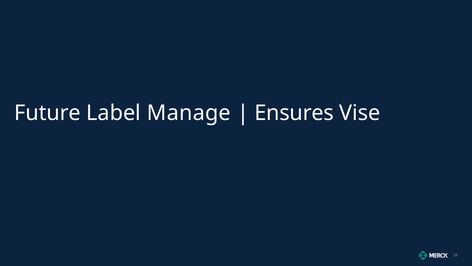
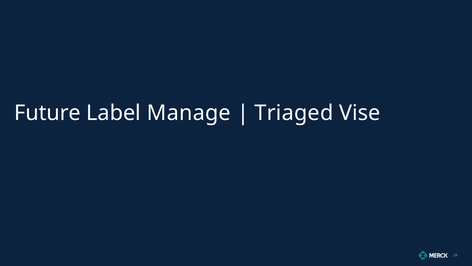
Ensures: Ensures -> Triaged (294, 113)
